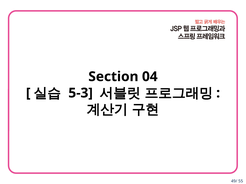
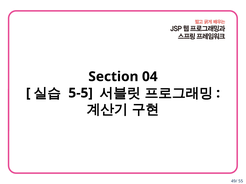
5-3: 5-3 -> 5-5 (81, 93)
